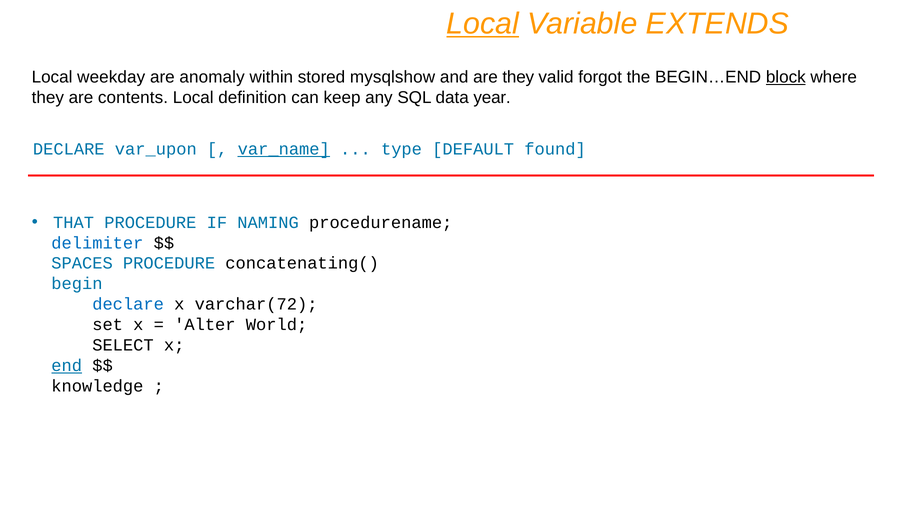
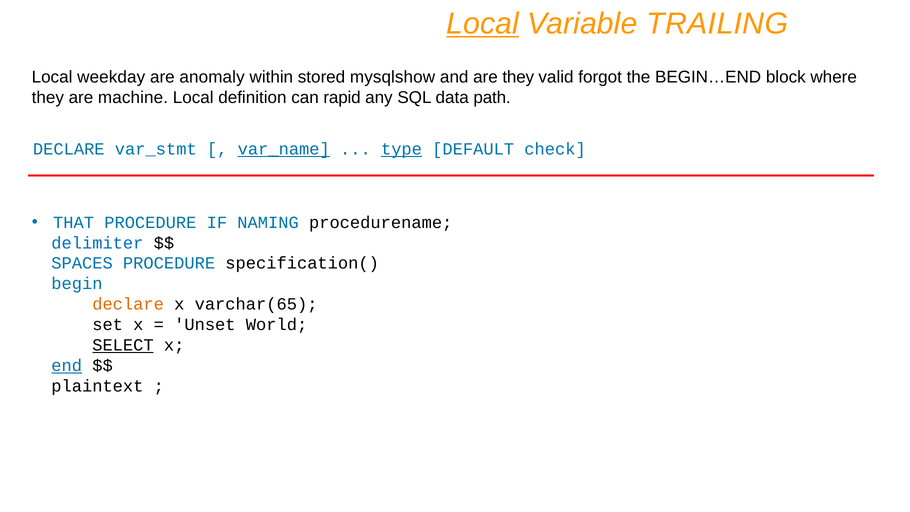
EXTENDS: EXTENDS -> TRAILING (717, 24)
block underline: present -> none (786, 77)
contents: contents -> machine (133, 98)
keep: keep -> rapid (342, 98)
year: year -> path (492, 98)
var_upon: var_upon -> var_stmt (156, 149)
type underline: none -> present (401, 149)
found: found -> check (555, 149)
concatenating(: concatenating( -> specification( (302, 263)
declare colour: blue -> orange (128, 304)
varchar(72: varchar(72 -> varchar(65 (256, 304)
Alter: Alter -> Unset (205, 325)
SELECT underline: none -> present (123, 345)
knowledge: knowledge -> plaintext (97, 386)
